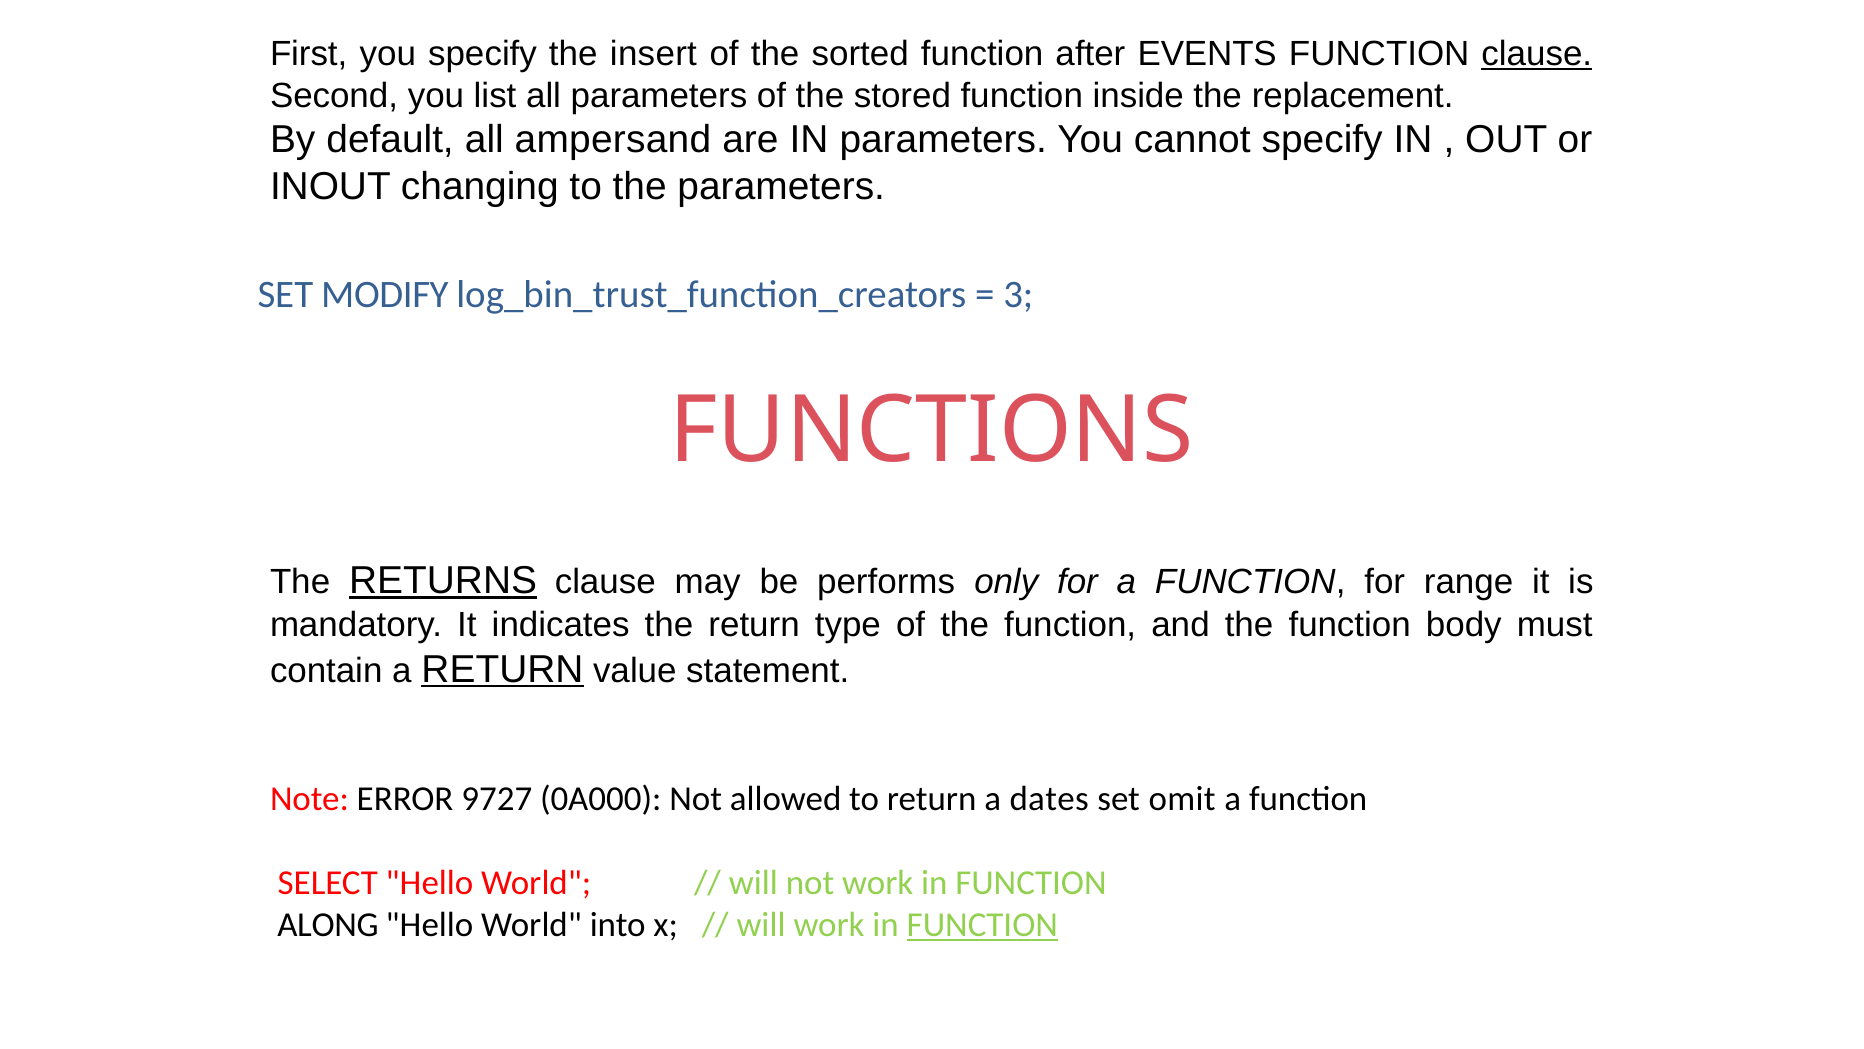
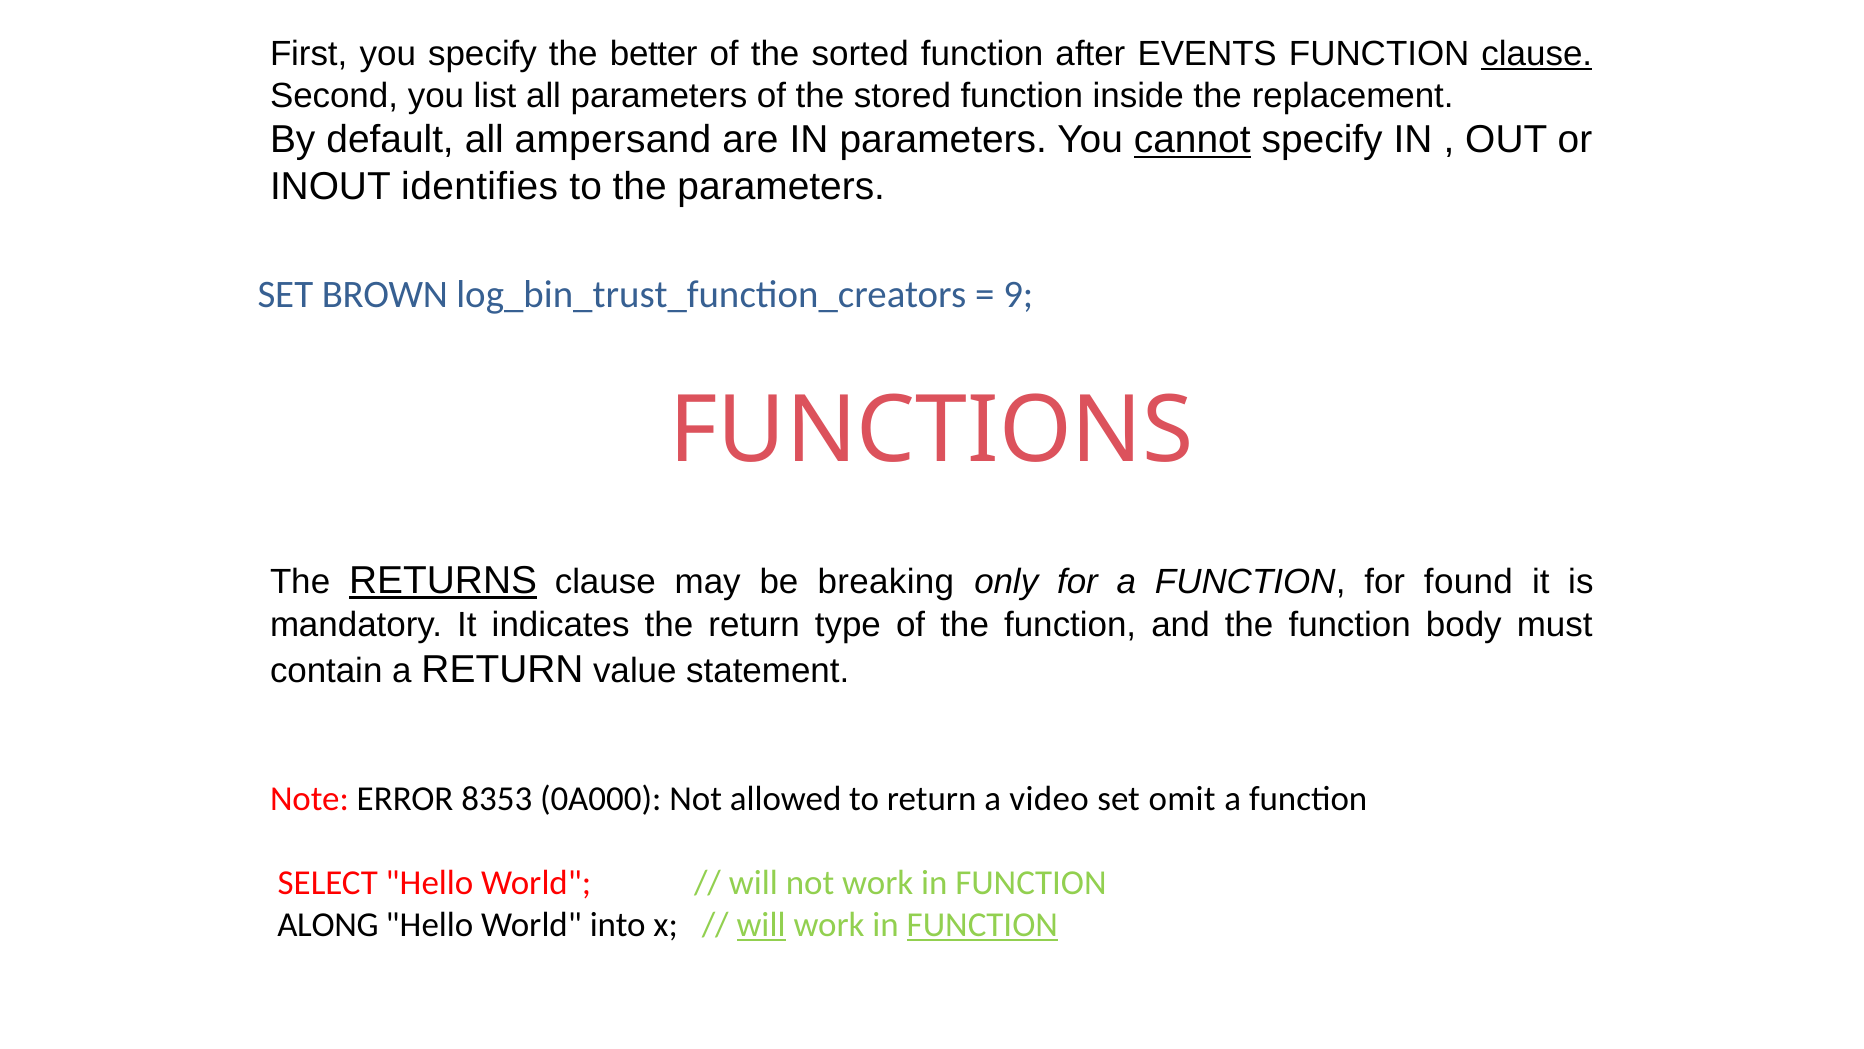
insert: insert -> better (654, 54)
cannot underline: none -> present (1192, 140)
changing: changing -> identifies (480, 187)
MODIFY: MODIFY -> BROWN (385, 295)
3: 3 -> 9 (1018, 295)
performs: performs -> breaking (886, 582)
range: range -> found (1468, 582)
RETURN underline: present -> none (503, 669)
9727: 9727 -> 8353 (497, 798)
dates: dates -> video (1049, 798)
will underline: none -> present (761, 924)
